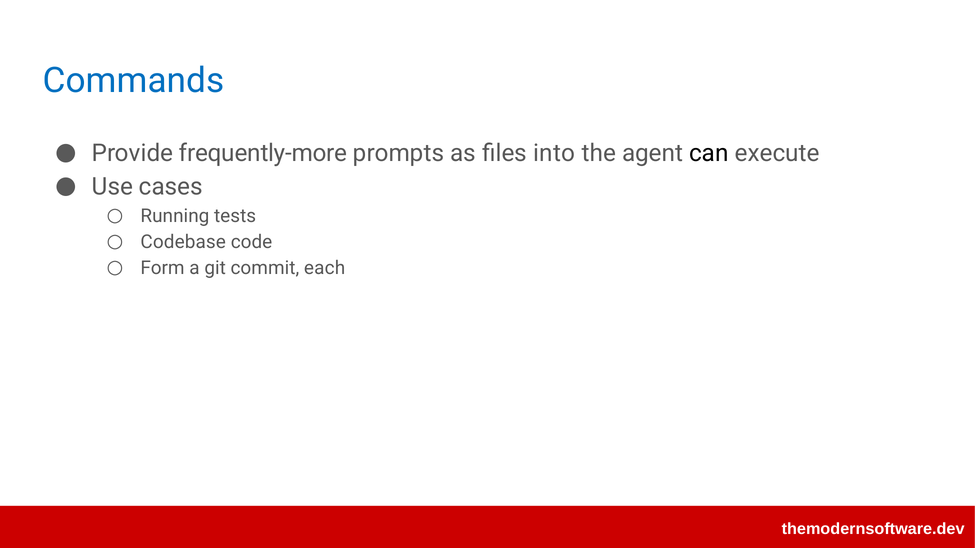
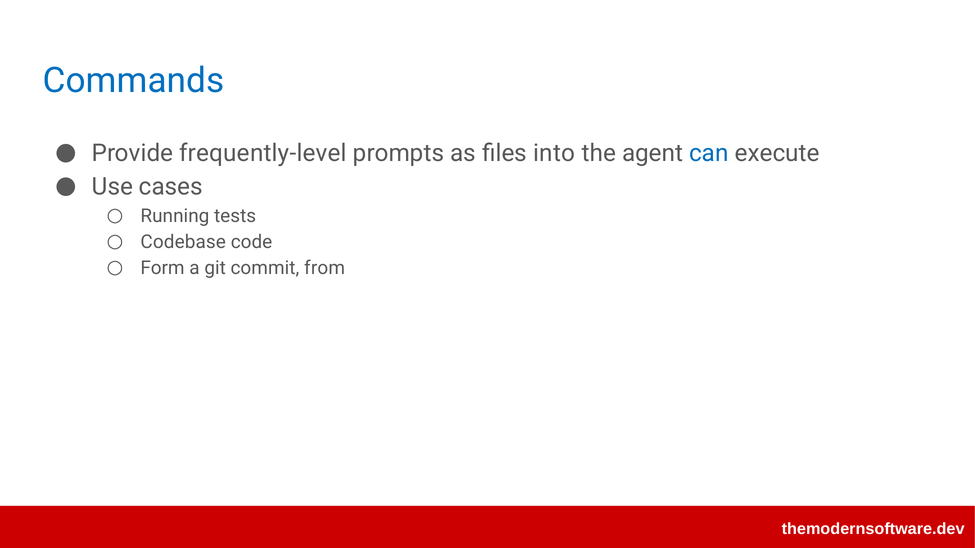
frequently-more: frequently-more -> frequently-level (263, 153)
can colour: black -> blue (709, 153)
each: each -> from (325, 268)
